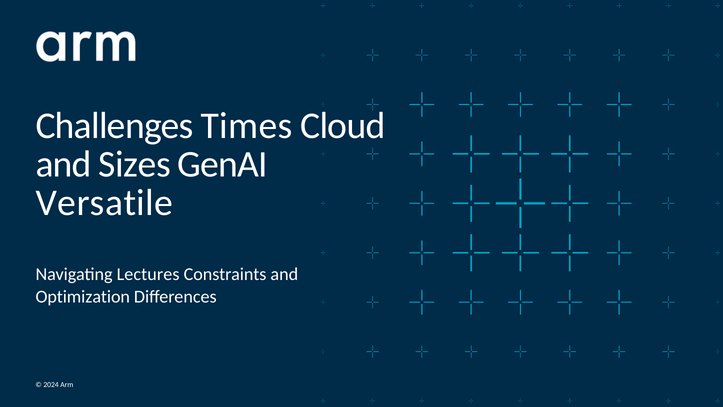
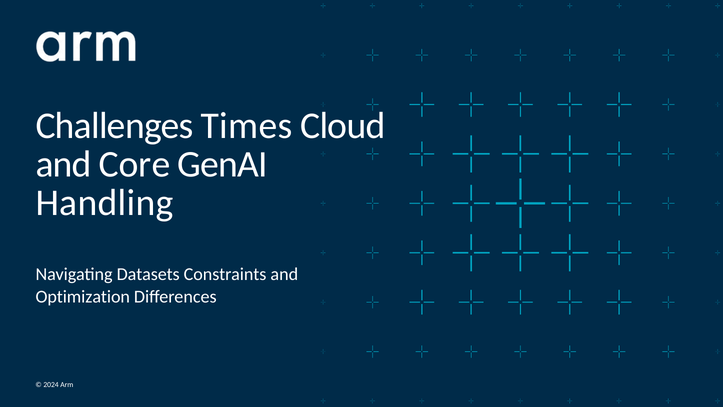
Sizes: Sizes -> Core (134, 164)
Versatile: Versatile -> Handling (104, 203)
Lectures: Lectures -> Datasets (148, 274)
